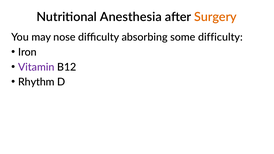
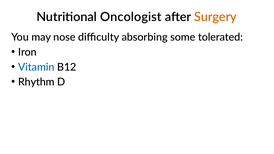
Anesthesia: Anesthesia -> Oncologist (131, 17)
some difficulty: difficulty -> tolerated (220, 37)
Vitamin colour: purple -> blue (36, 67)
